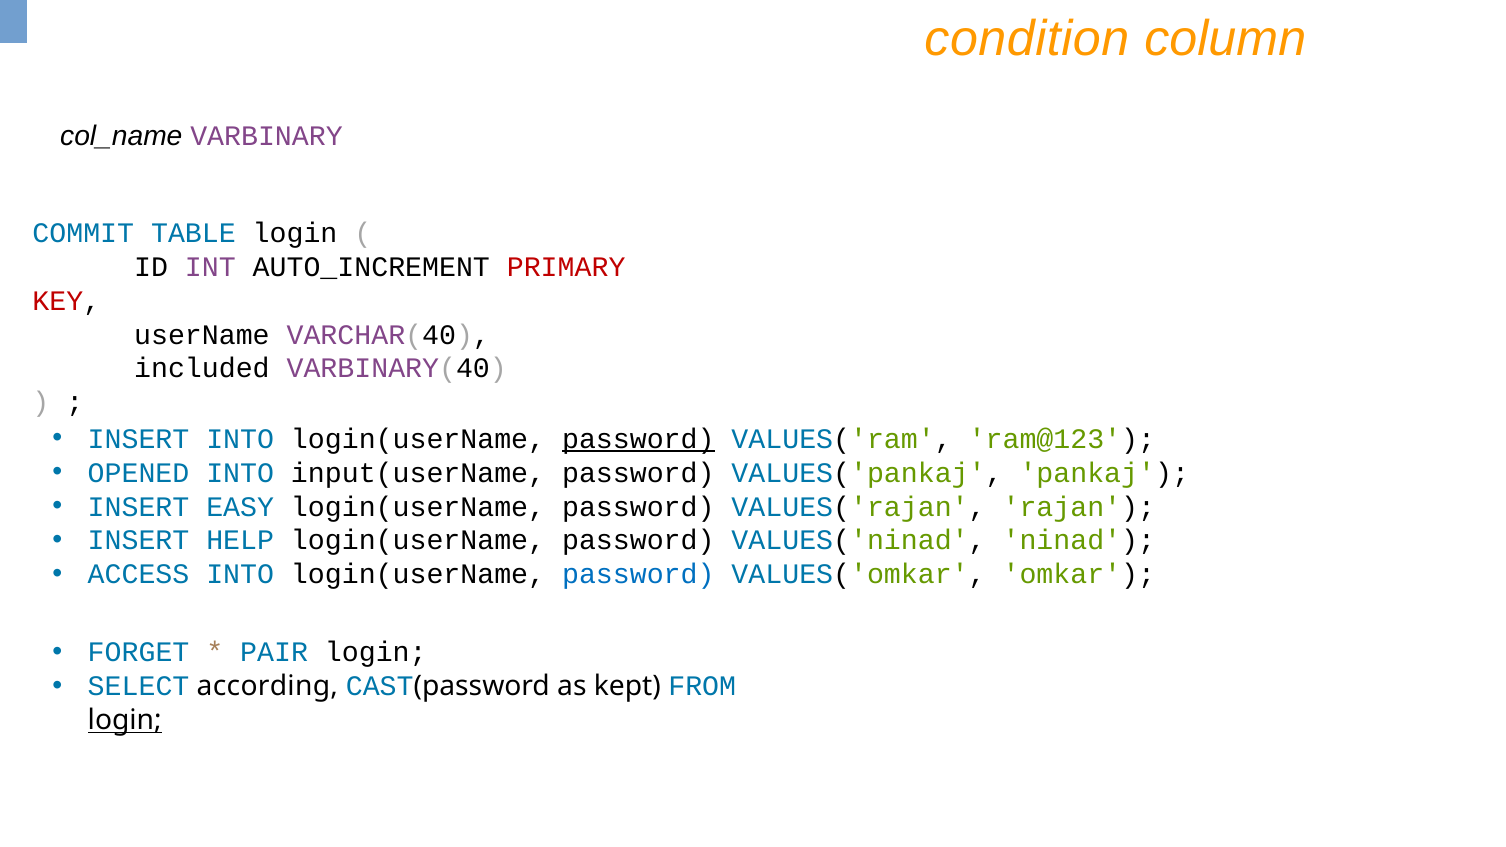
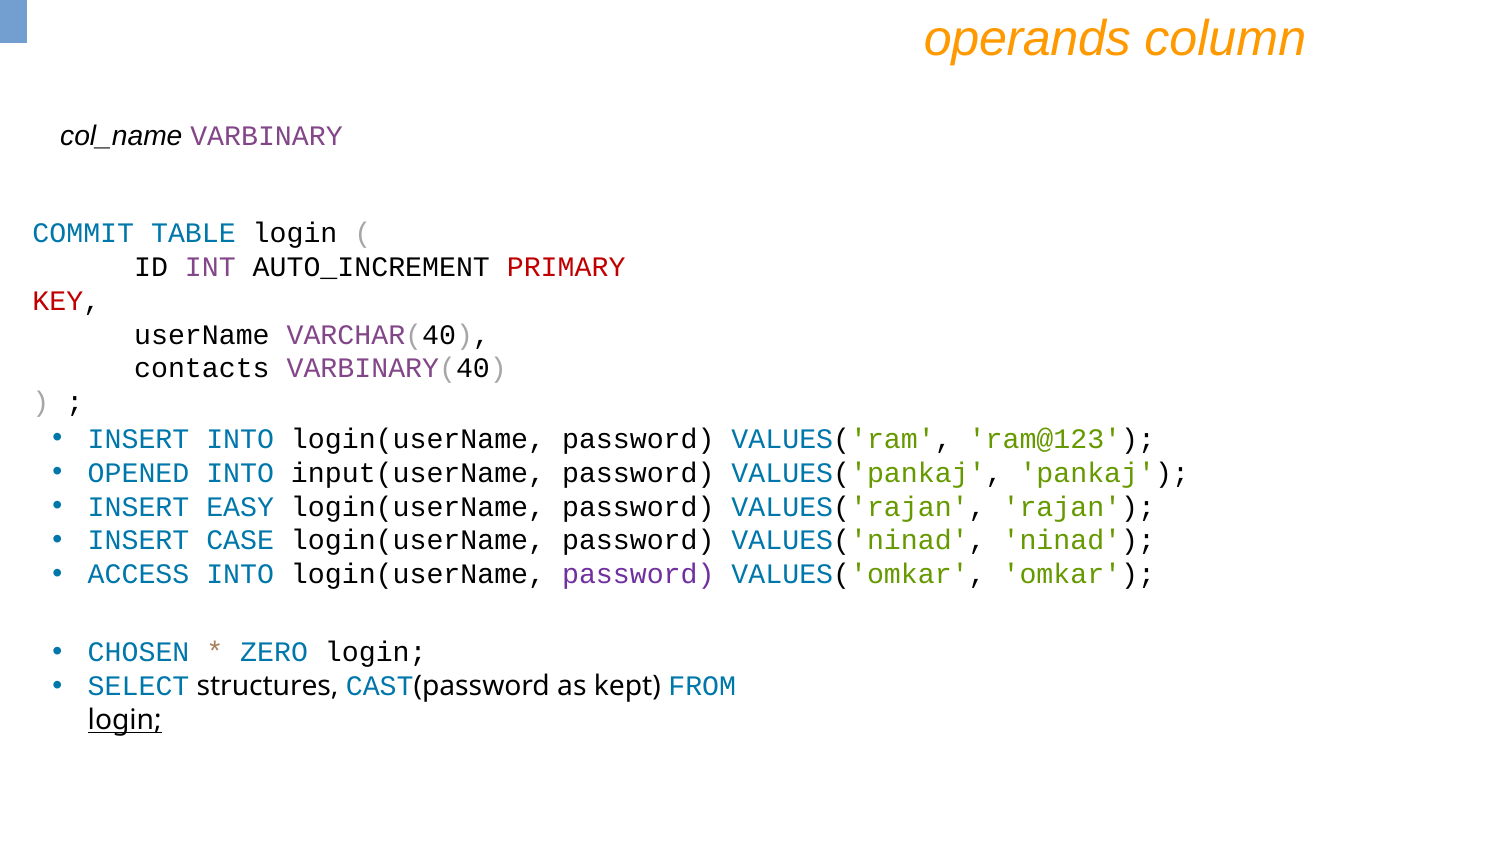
condition: condition -> operands (1027, 39)
included: included -> contacts (202, 369)
password underline: present -> none (638, 439)
HELP: HELP -> CASE (240, 541)
password colour: blue -> purple (638, 575)
FORGET: FORGET -> CHOSEN (139, 653)
PAIR: PAIR -> ZERO (274, 653)
according: according -> structures (268, 686)
